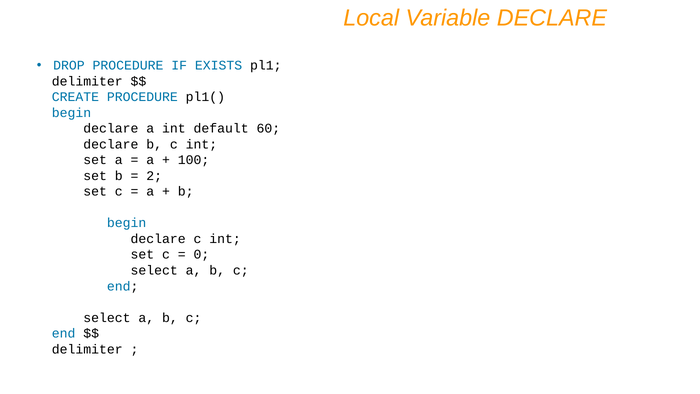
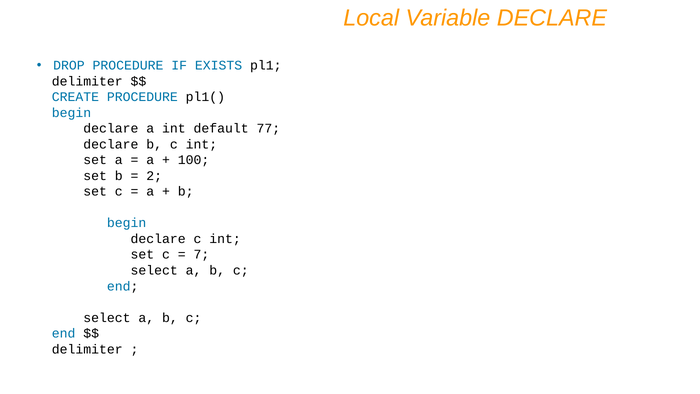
60: 60 -> 77 (268, 128)
0: 0 -> 7 (201, 254)
